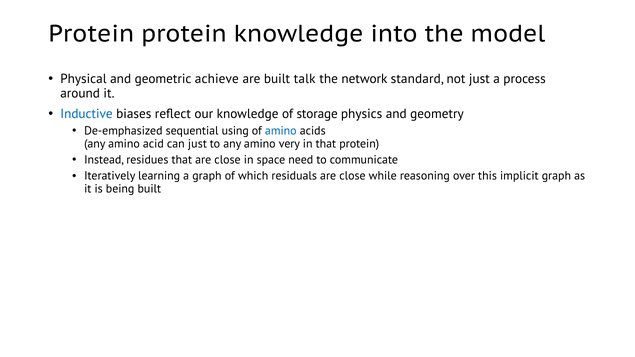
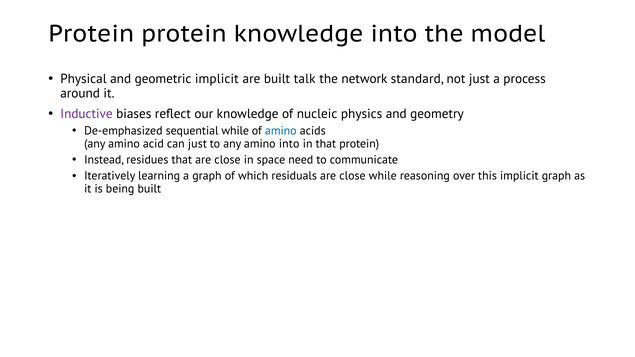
geometric achieve: achieve -> implicit (217, 79)
Inductive colour: blue -> purple (86, 114)
storage: storage -> nucleic (317, 114)
sequential using: using -> while (235, 131)
amino very: very -> into (289, 144)
